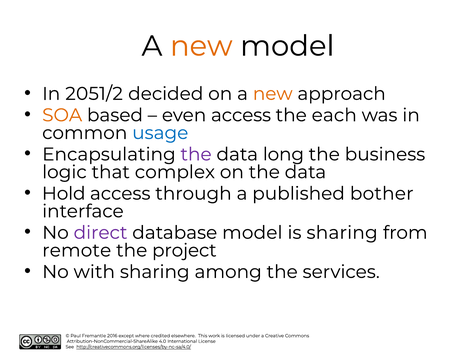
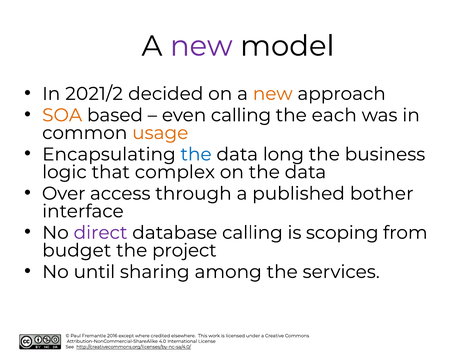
new colour: orange -> purple (201, 46)
2051/2: 2051/2 -> 2021/2 (94, 94)
even access: access -> calling (241, 115)
usage colour: blue -> orange (160, 133)
the colour: purple -> blue (196, 154)
Hold: Hold -> Over (64, 194)
database model: model -> calling (252, 233)
is sharing: sharing -> scoping (342, 233)
remote: remote -> budget (77, 250)
with: with -> until (94, 272)
